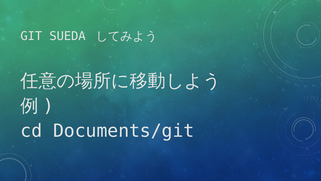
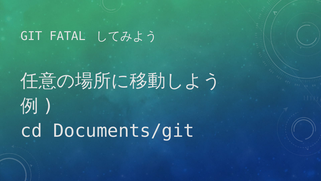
SUEDA: SUEDA -> FATAL (68, 36)
